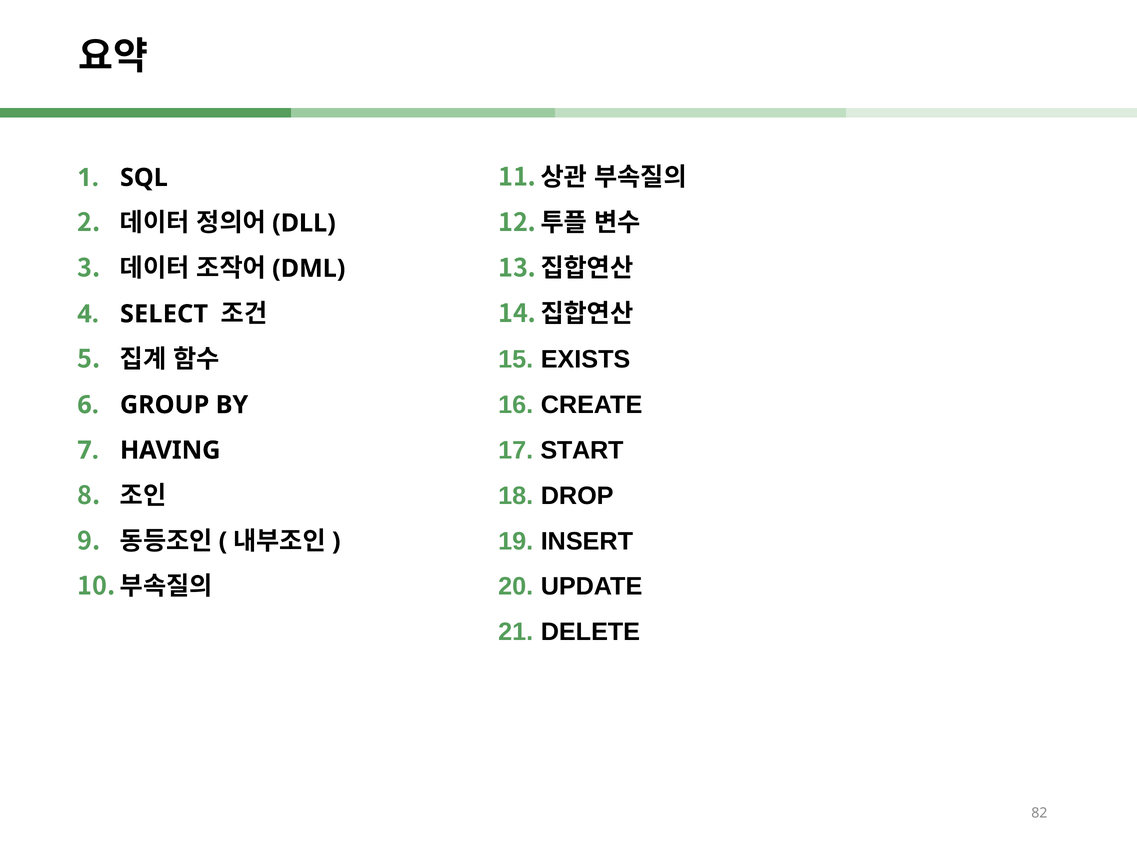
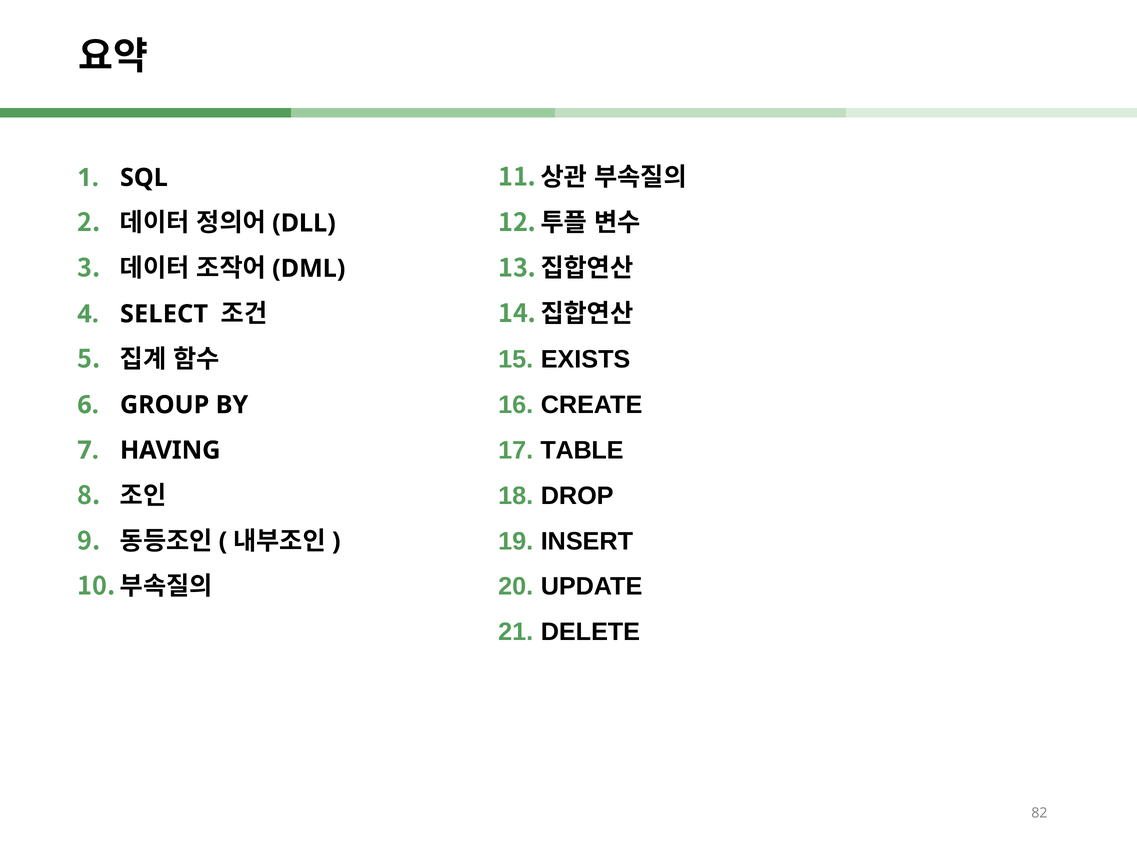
START: START -> TABLE (582, 450)
